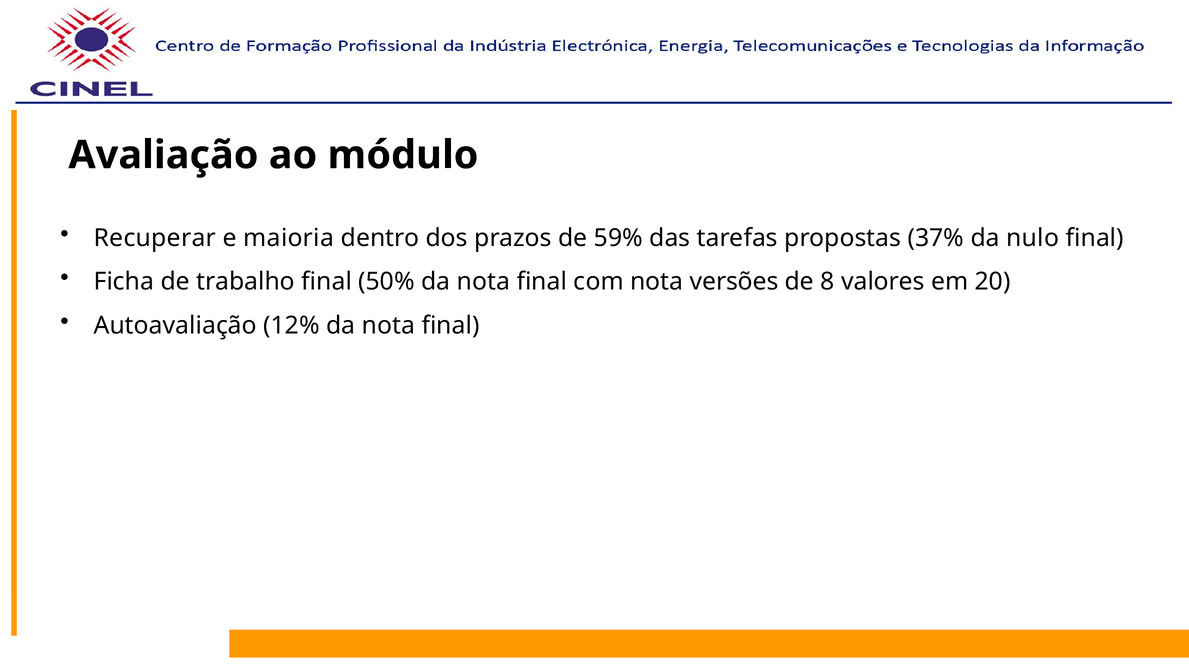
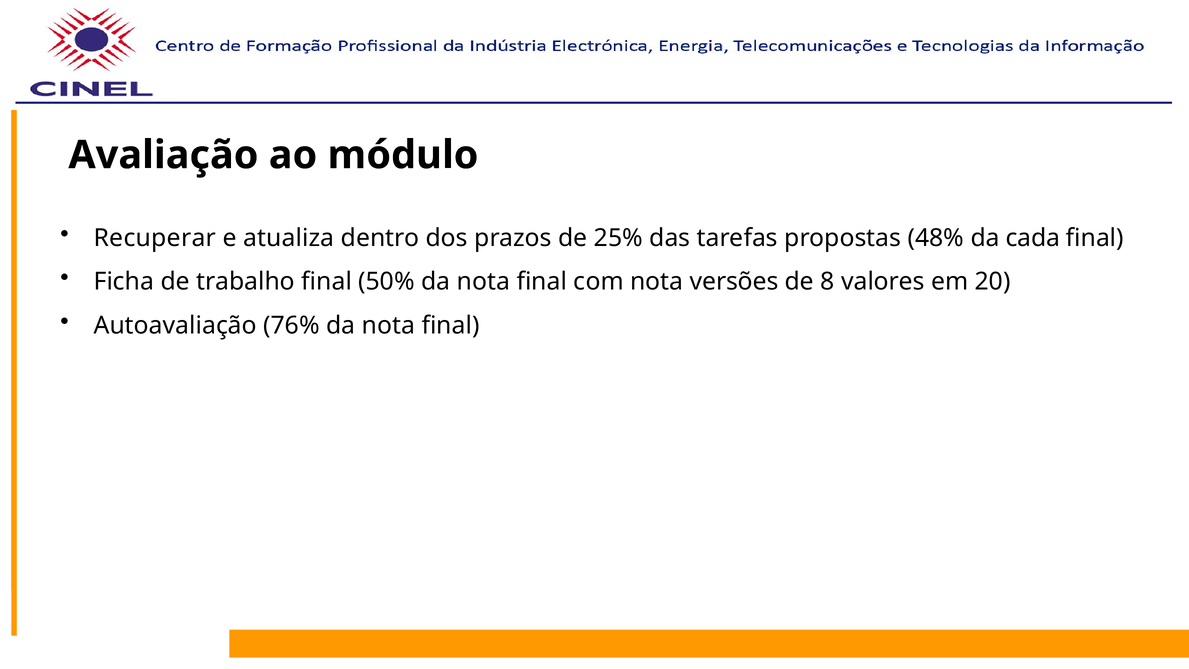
maioria: maioria -> atualiza (289, 238)
59%: 59% -> 25% (618, 238)
37%: 37% -> 48% (936, 238)
nulo: nulo -> cada (1033, 238)
12%: 12% -> 76% (292, 325)
